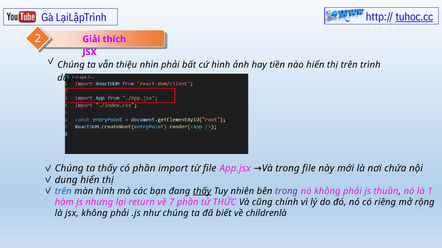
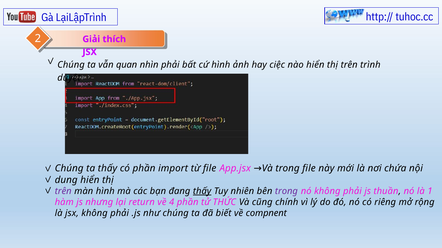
tuhoc.cc underline: present -> none (414, 17)
thiệu: thiệu -> quan (127, 65)
tiền: tiền -> ciệc (277, 65)
trên colour: blue -> purple (63, 192)
7: 7 -> 4 (172, 203)
childrenlà: childrenlà -> compnent (266, 214)
